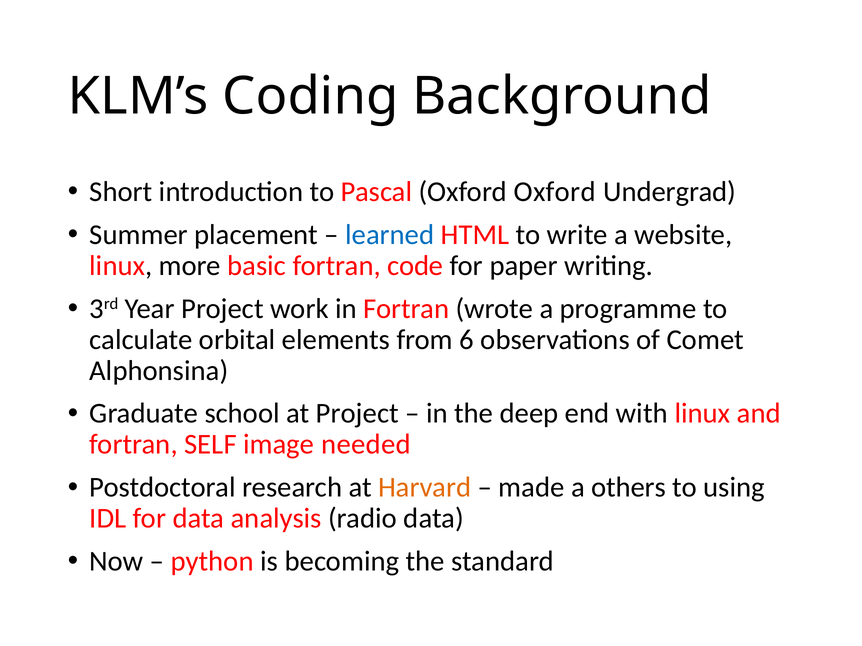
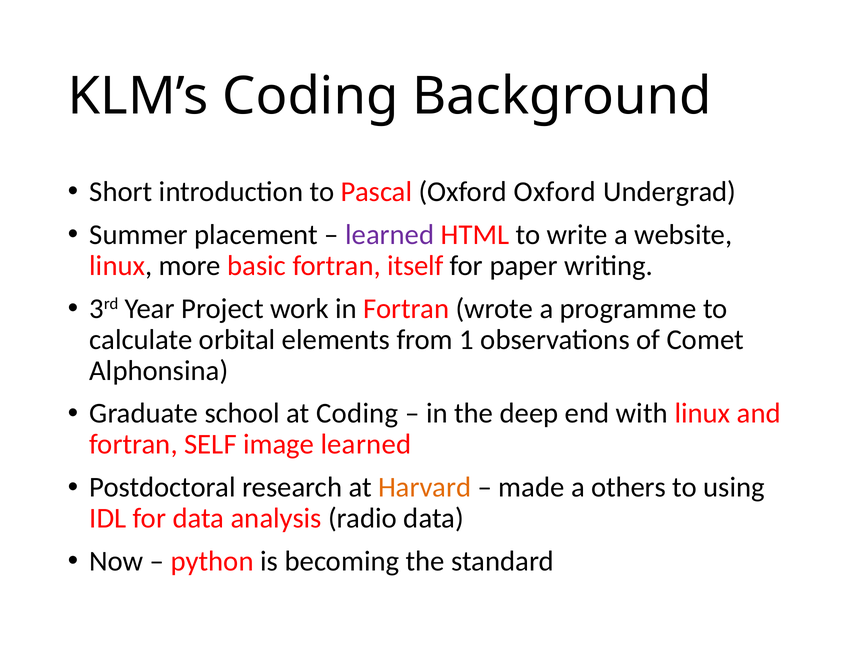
learned colour: blue -> purple (390, 235)
code: code -> itself (415, 266)
6: 6 -> 1 (467, 340)
at Project: Project -> Coding (357, 414)
image needed: needed -> learned (366, 445)
